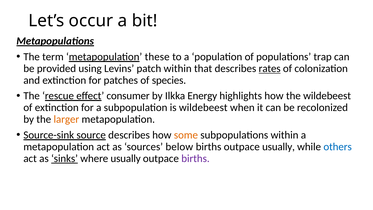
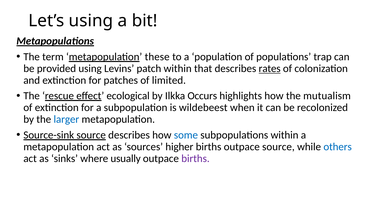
Let’s occur: occur -> using (91, 21)
of species: species -> limited (169, 80)
effect consumer: consumer -> ecological (128, 96)
Energy: Energy -> Occurs (202, 96)
the wildebeest: wildebeest -> mutualism (327, 96)
larger colour: orange -> blue (66, 119)
some colour: orange -> blue (186, 135)
below: below -> higher (179, 147)
outpace usually: usually -> source (278, 147)
sinks underline: present -> none (65, 158)
